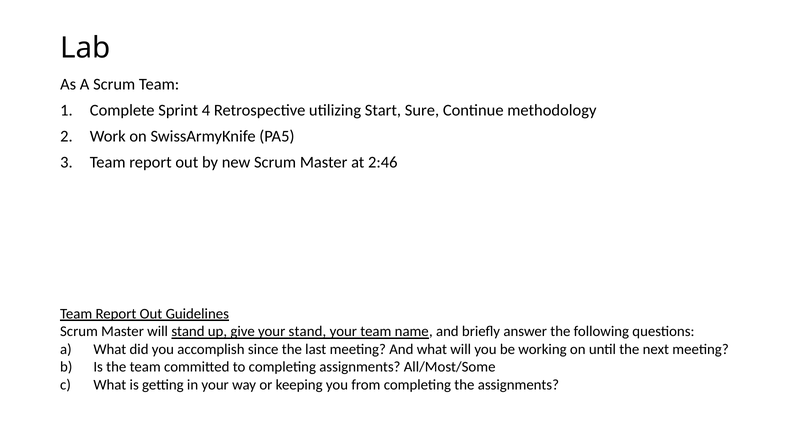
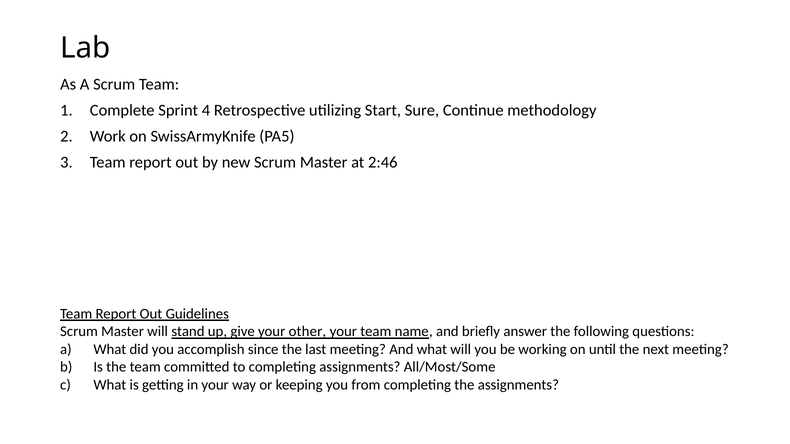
your stand: stand -> other (307, 332)
